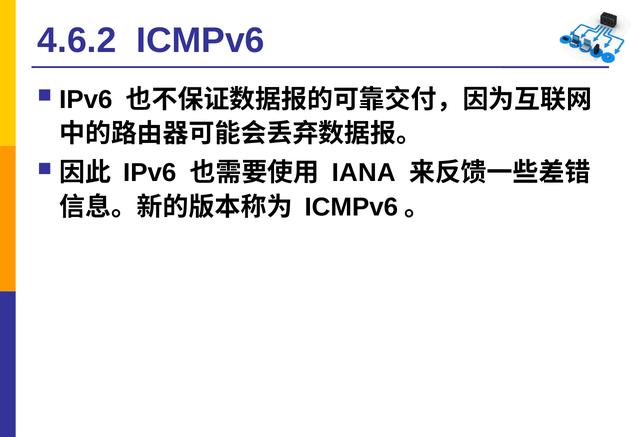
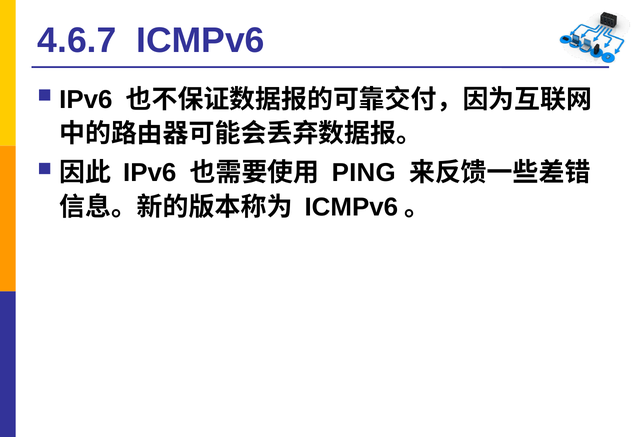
4.6.2: 4.6.2 -> 4.6.7 (77, 41)
IANA: IANA -> PING (364, 173)
